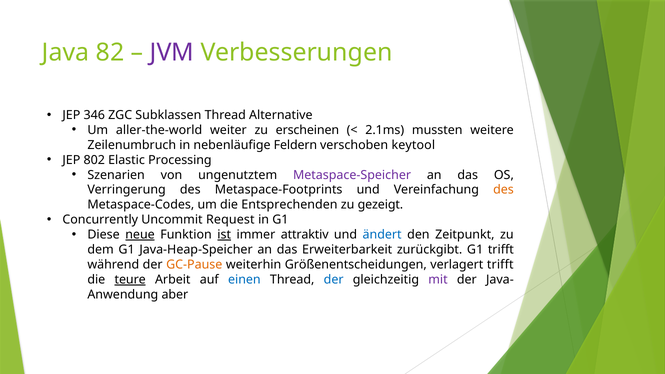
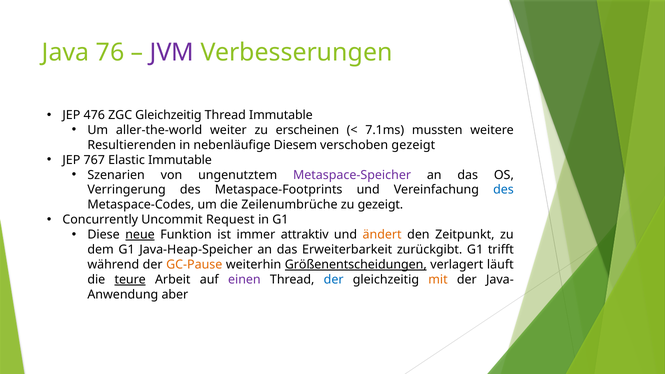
82: 82 -> 76 (110, 52)
346: 346 -> 476 (94, 115)
ZGC Subklassen: Subklassen -> Gleichzeitig (168, 115)
Thread Alternative: Alternative -> Immutable (281, 115)
2.1ms: 2.1ms -> 7.1ms (385, 130)
Zeilenumbruch: Zeilenumbruch -> Resultierenden (132, 145)
Feldern: Feldern -> Diesem (295, 145)
verschoben keytool: keytool -> gezeigt (413, 145)
802: 802 -> 767 (94, 160)
Elastic Processing: Processing -> Immutable (180, 160)
des colour: orange -> blue (504, 190)
Entsprechenden: Entsprechenden -> Zeilenumbrüche (289, 205)
ist underline: present -> none (224, 235)
ändert colour: blue -> orange (382, 235)
Größenentscheidungen underline: none -> present (356, 265)
verlagert trifft: trifft -> läuft (500, 265)
einen colour: blue -> purple (244, 280)
mit colour: purple -> orange (438, 280)
